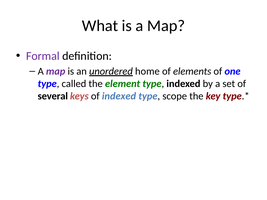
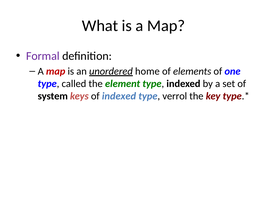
map colour: purple -> red (56, 71)
several: several -> system (53, 96)
scope: scope -> verrol (175, 96)
